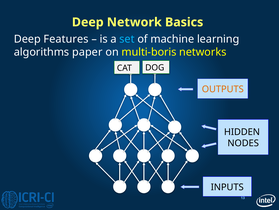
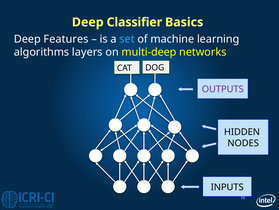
Network: Network -> Classifier (134, 22)
paper: paper -> layers (87, 52)
multi-boris: multi-boris -> multi-deep (149, 52)
OUTPUTS colour: orange -> purple (223, 89)
